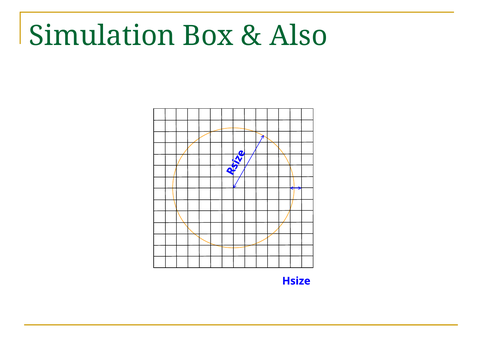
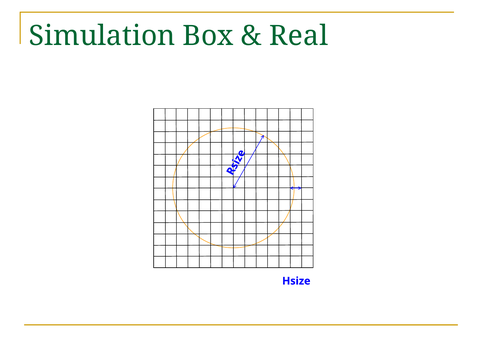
Also: Also -> Real (299, 36)
